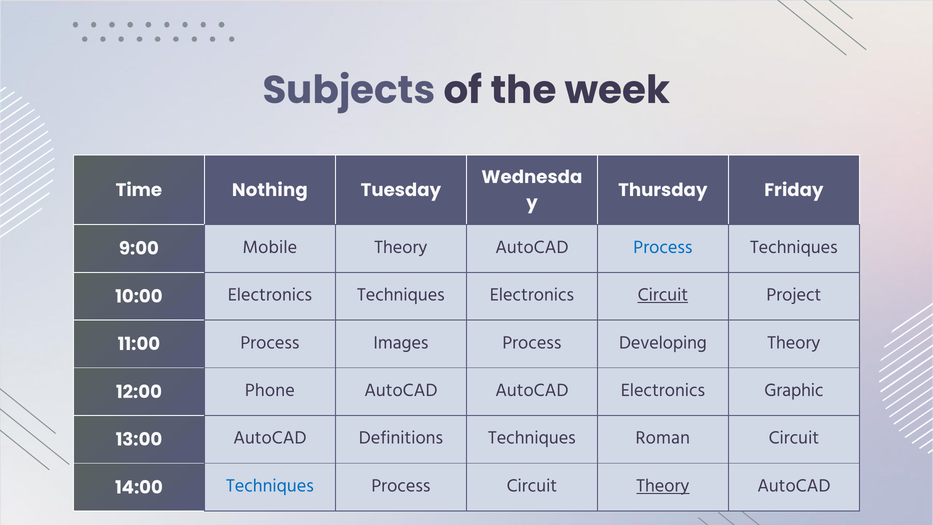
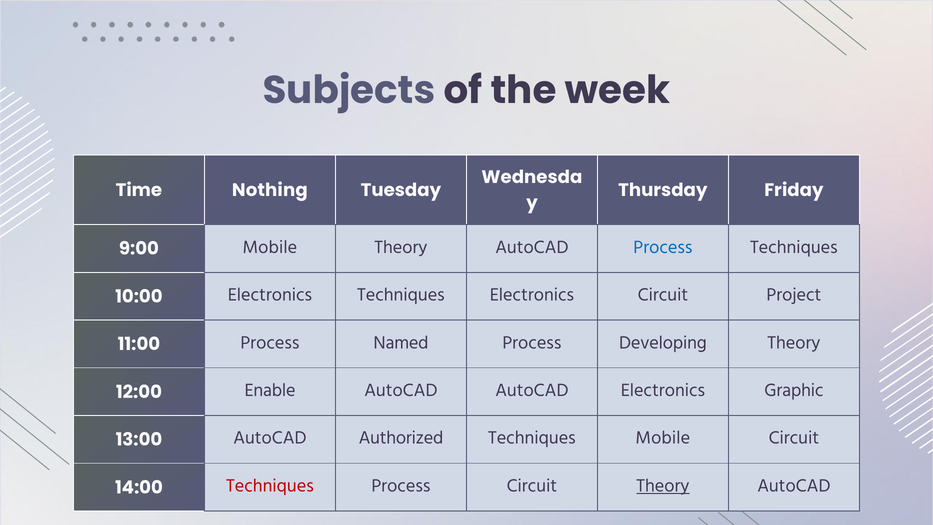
Circuit underline: present -> none (663, 295)
Images: Images -> Named (401, 342)
Phone: Phone -> Enable (270, 390)
Definitions: Definitions -> Authorized (401, 438)
Techniques Roman: Roman -> Mobile (663, 438)
Techniques colour: blue -> red (270, 486)
